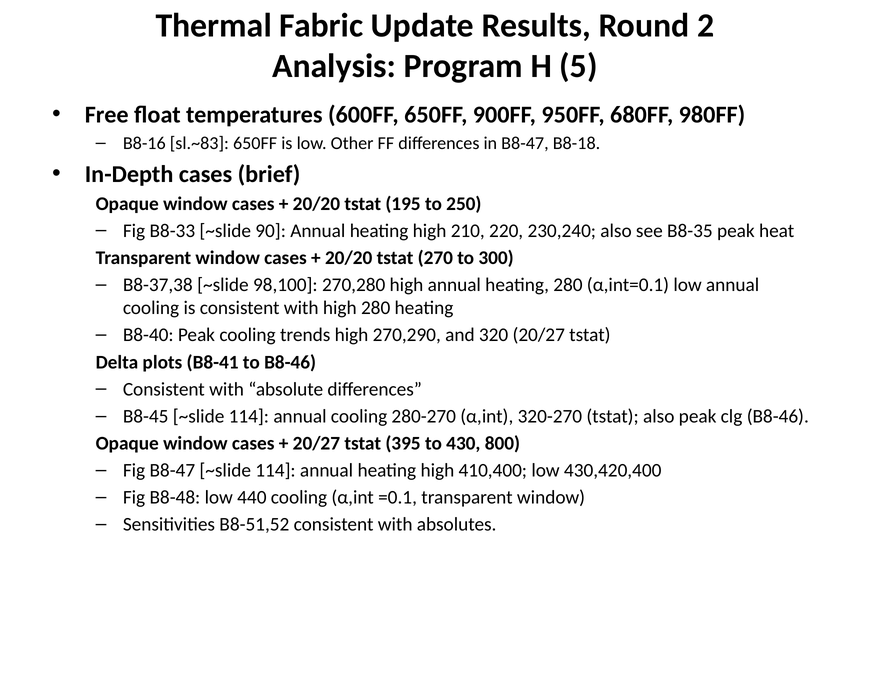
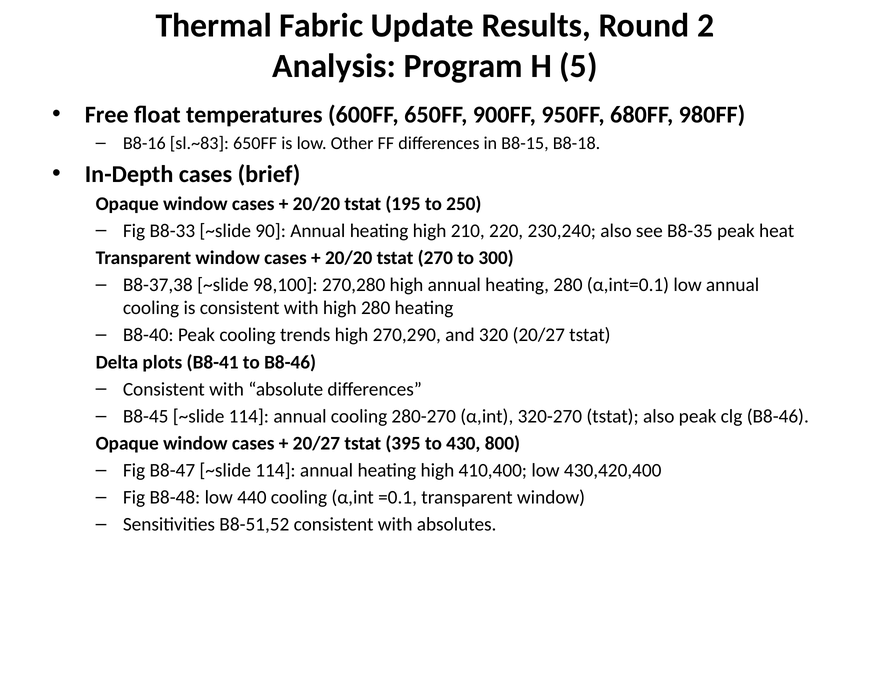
in B8-47: B8-47 -> B8-15 (525, 143)
